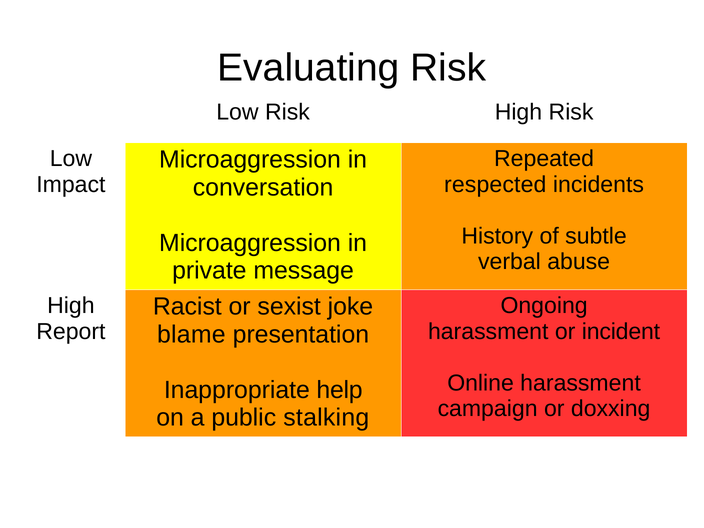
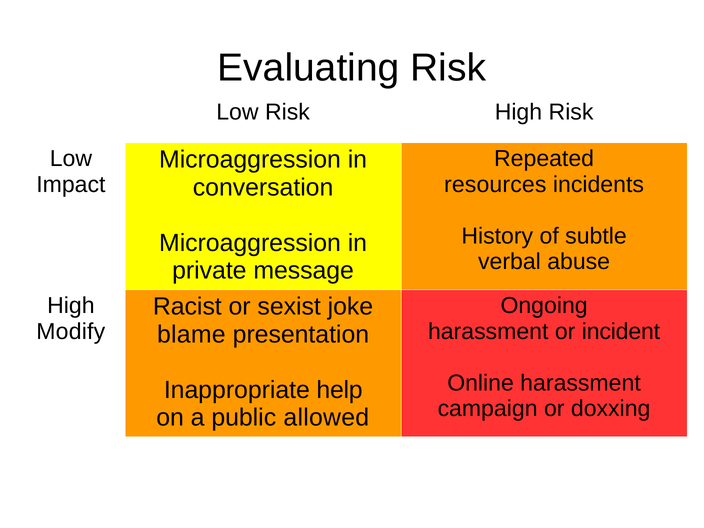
respected: respected -> resources (495, 185)
Report: Report -> Modify (71, 332)
stalking: stalking -> allowed (326, 417)
